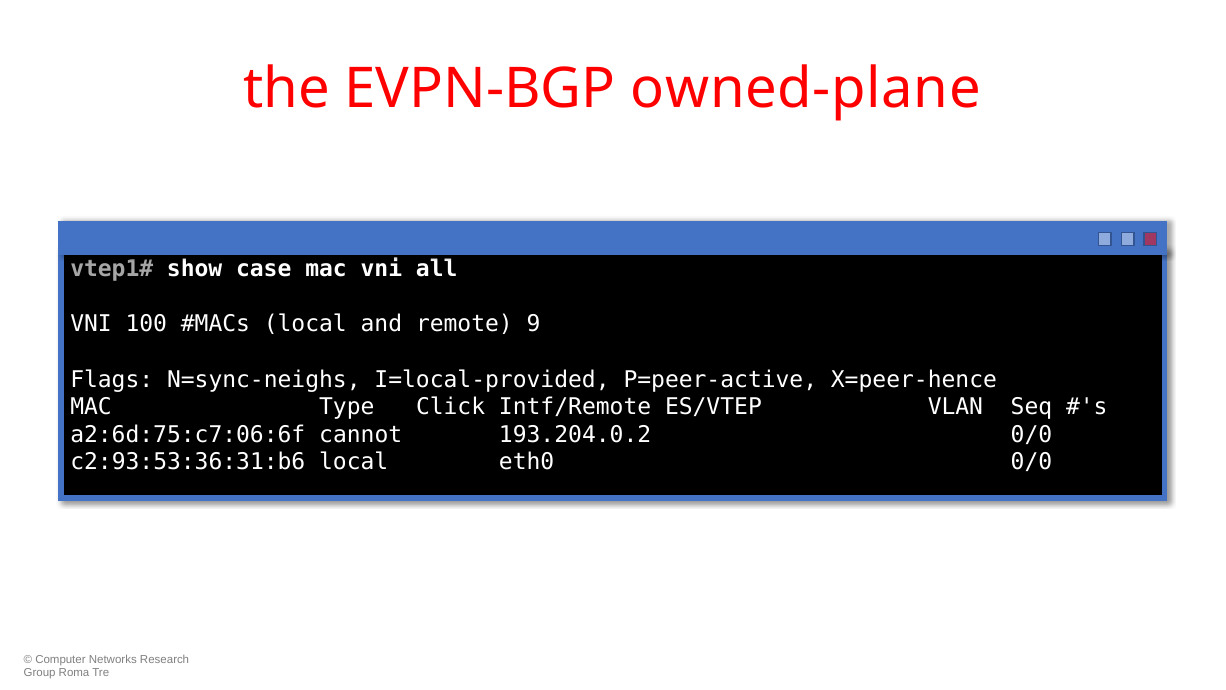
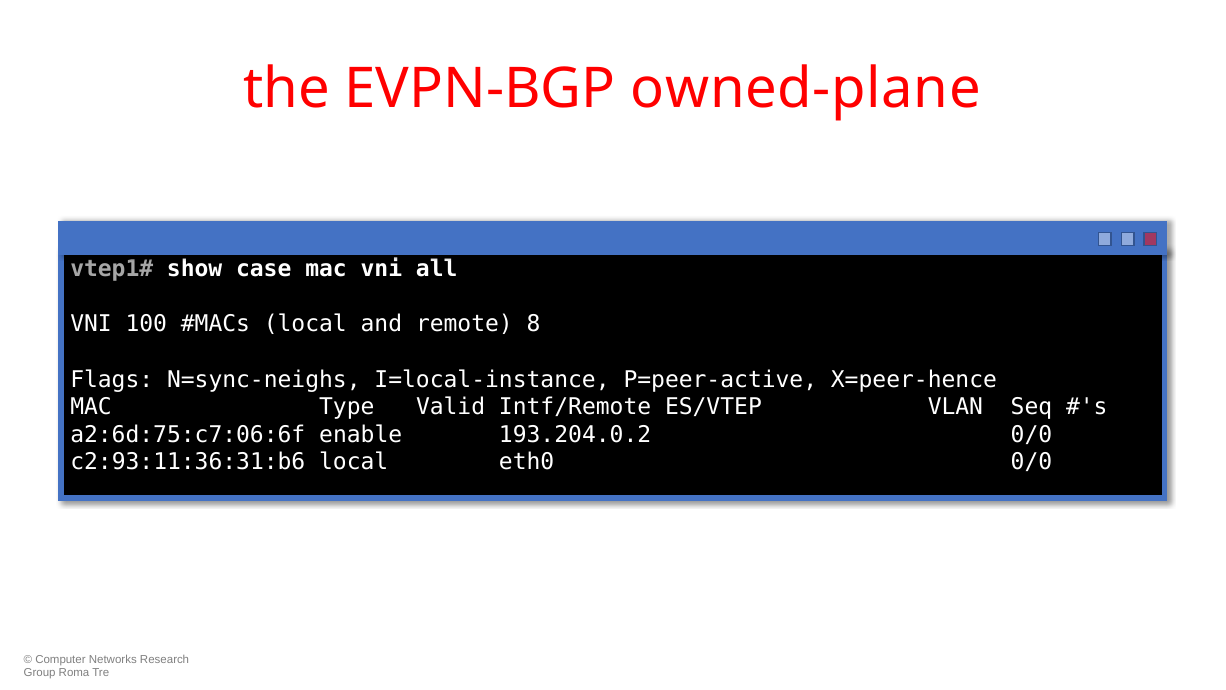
9: 9 -> 8 (534, 324)
I=local-provided: I=local-provided -> I=local-instance (492, 379)
Click: Click -> Valid (451, 407)
cannot: cannot -> enable (361, 434)
c2:93:53:36:31:b6: c2:93:53:36:31:b6 -> c2:93:11:36:31:b6 (188, 462)
